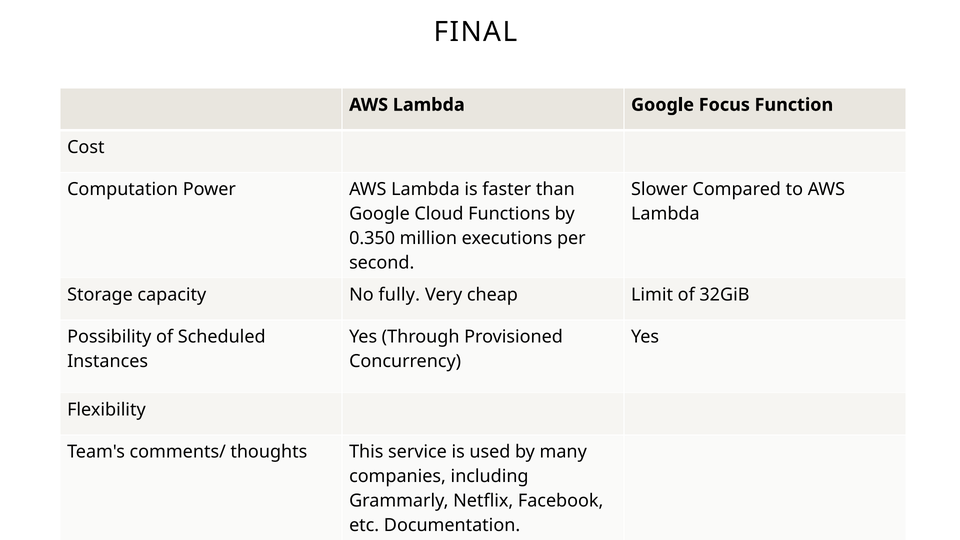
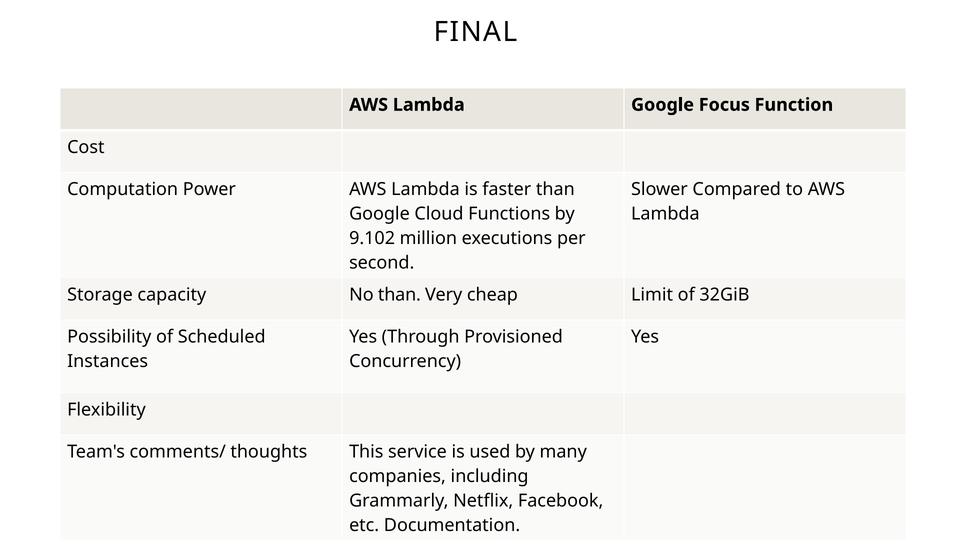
0.350: 0.350 -> 9.102 (372, 238)
No fully: fully -> than (399, 295)
